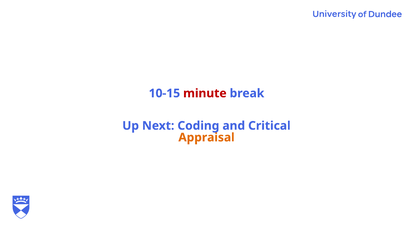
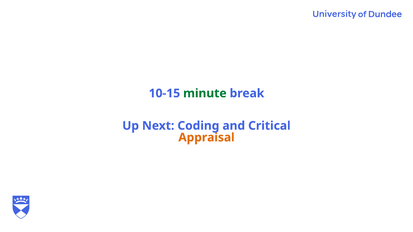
minute colour: red -> green (205, 93)
